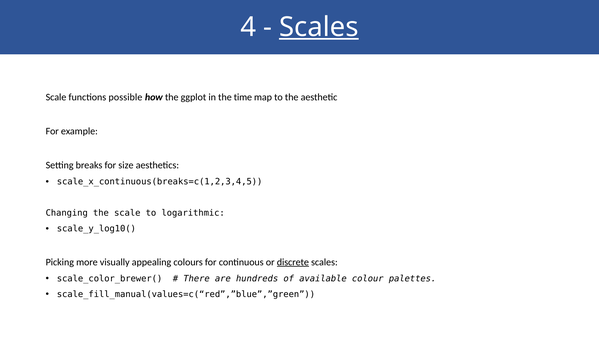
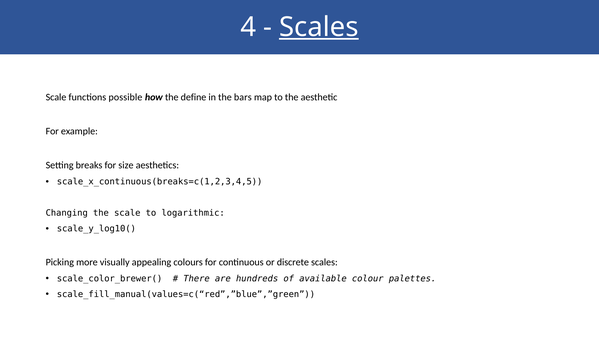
ggplot: ggplot -> define (193, 97)
time: time -> bars (243, 97)
discrete underline: present -> none (293, 262)
